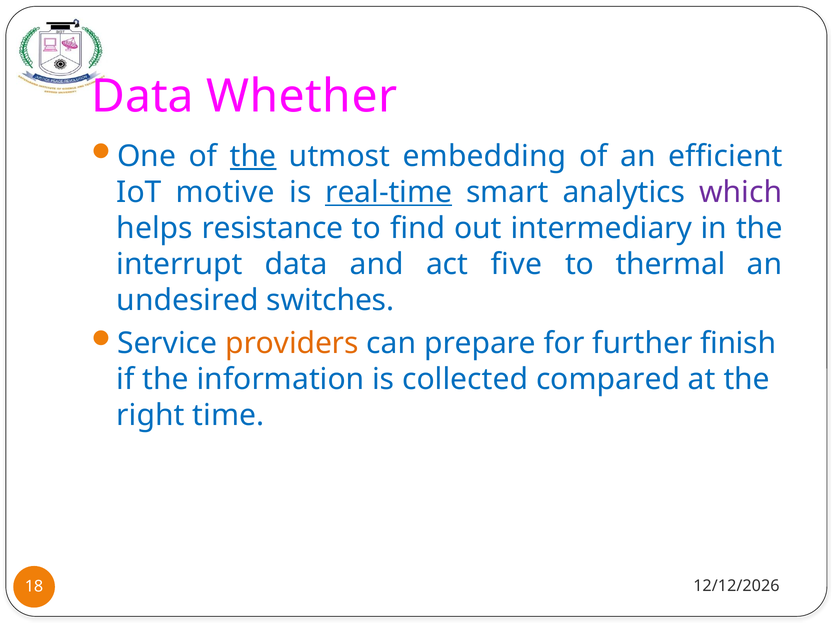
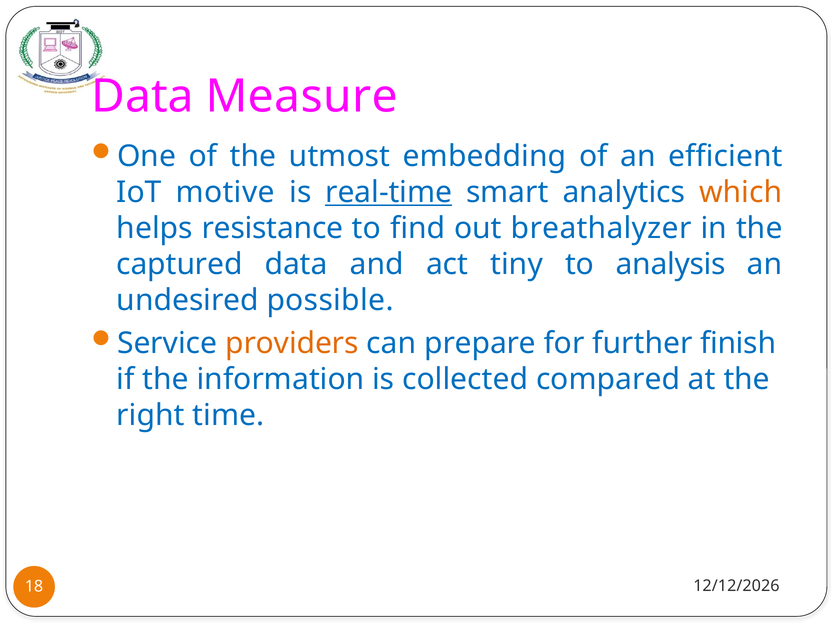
Whether: Whether -> Measure (302, 96)
the underline: present -> none (253, 156)
which colour: purple -> orange (741, 192)
intermediary: intermediary -> breathalyzer (601, 228)
interrupt: interrupt -> captured (180, 264)
five: five -> tiny (517, 264)
thermal: thermal -> analysis (671, 264)
switches: switches -> possible (330, 300)
